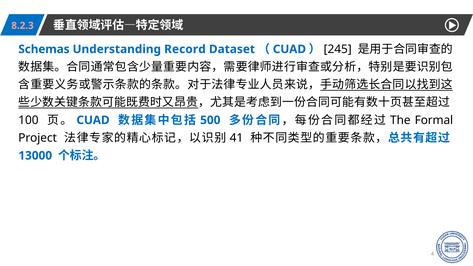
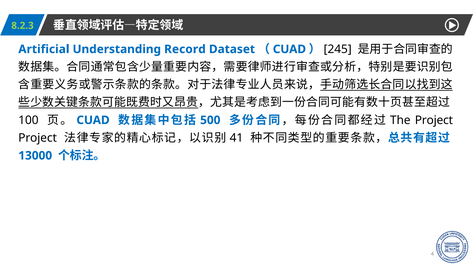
8.2.3 colour: pink -> light green (23, 26)
Schemas: Schemas -> Artificial (44, 49)
Formal: Formal -> Project (434, 120)
